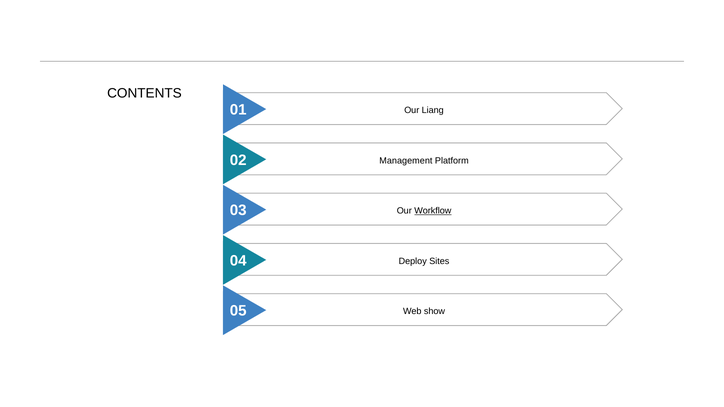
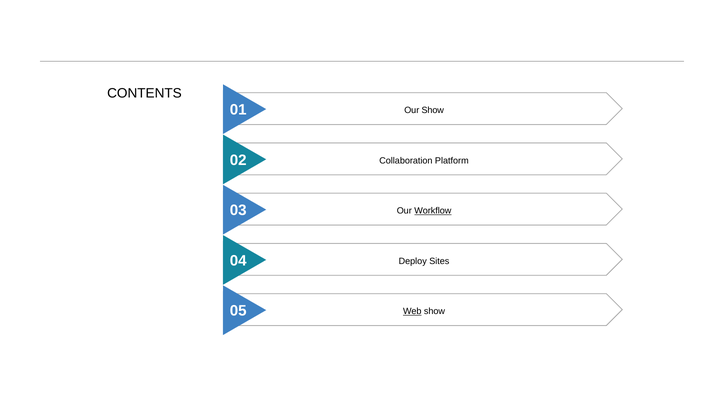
Our Liang: Liang -> Show (433, 110)
Management: Management -> Collaboration (406, 161)
Web underline: none -> present (412, 311)
